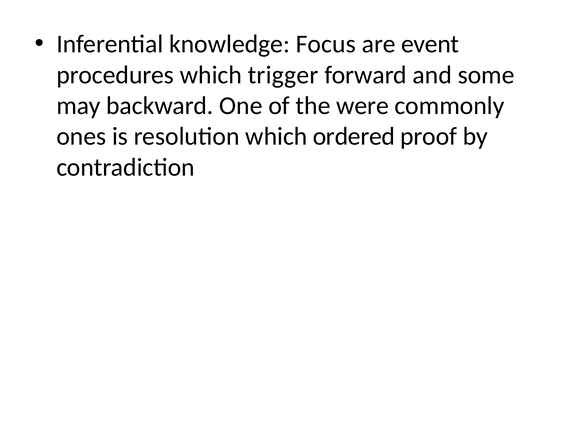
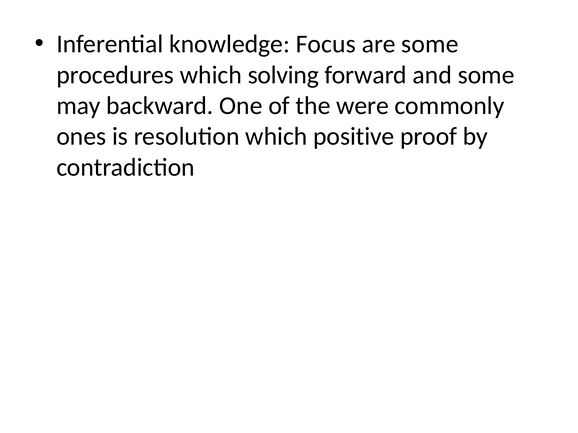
are event: event -> some (430, 44)
trigger: trigger -> solving (283, 75)
ordered: ordered -> positive (354, 137)
